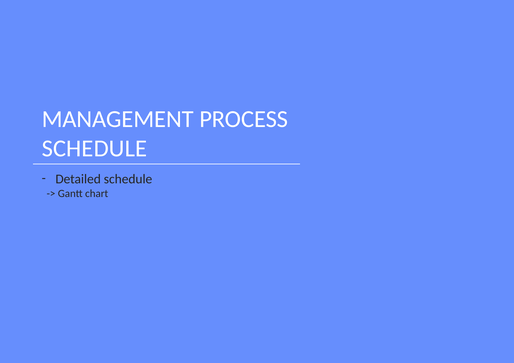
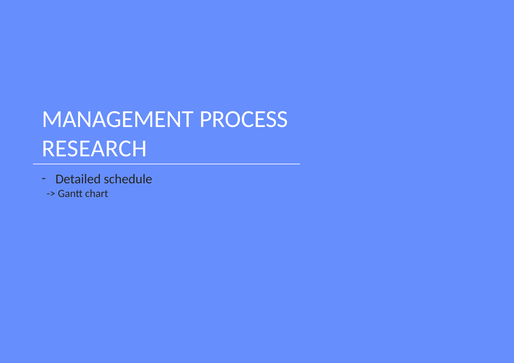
SCHEDULE: SCHEDULE -> RESEARCH (94, 149)
